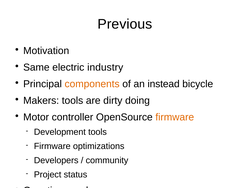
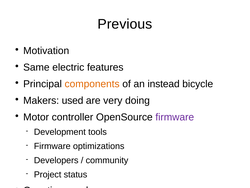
industry: industry -> features (105, 67)
Makers tools: tools -> used (73, 100)
dirty: dirty -> very (113, 100)
firmware colour: orange -> purple (175, 117)
